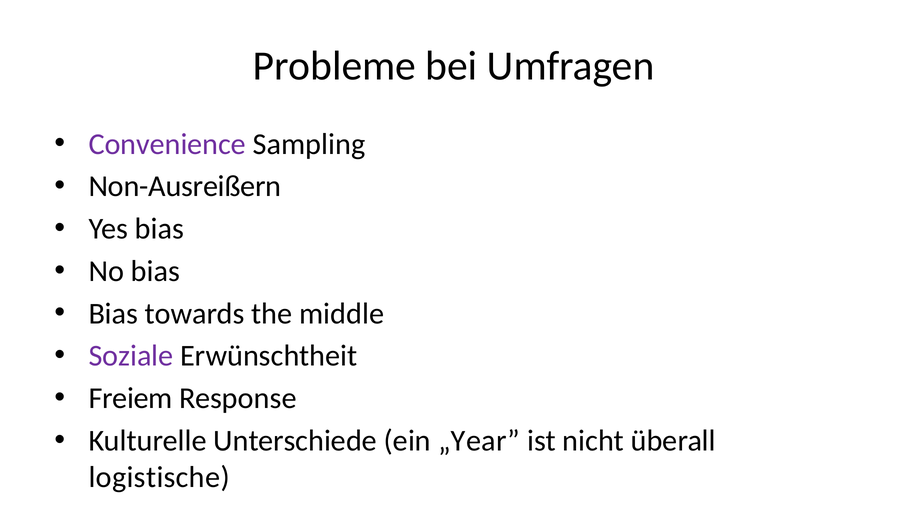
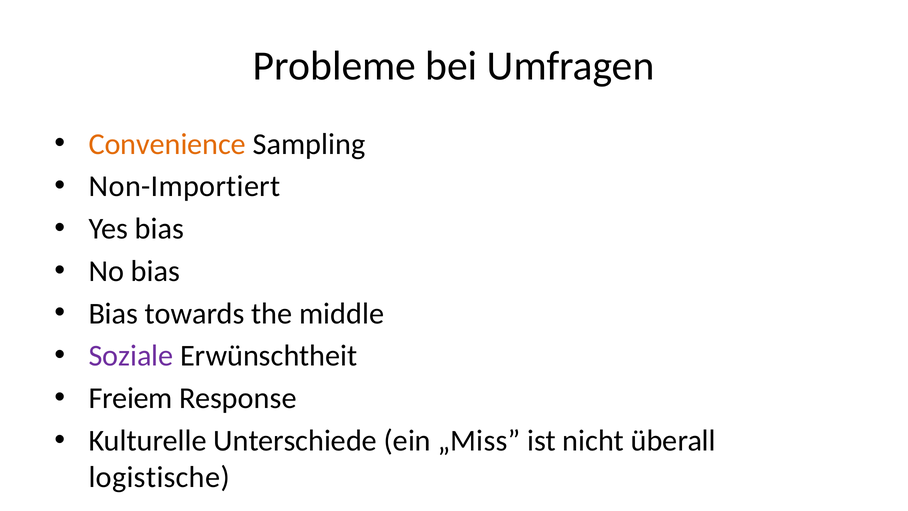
Convenience colour: purple -> orange (167, 144)
Non-Ausreißern: Non-Ausreißern -> Non-Importiert (185, 186)
„Year: „Year -> „Miss (479, 441)
